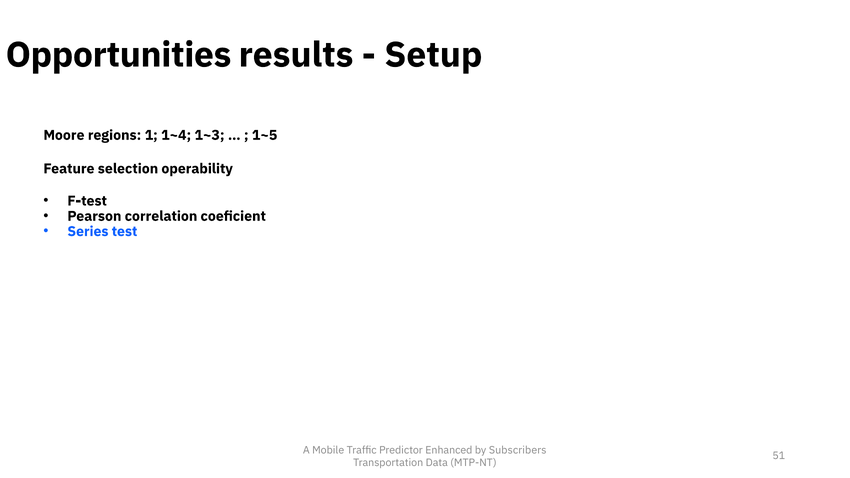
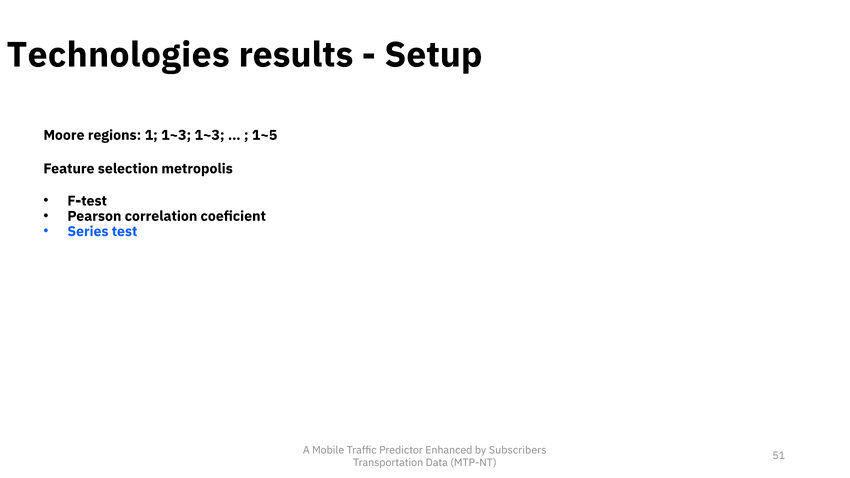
Opportunities: Opportunities -> Technologies (118, 55)
1 1~4: 1~4 -> 1~3 (176, 135)
operability: operability -> metropolis (197, 169)
